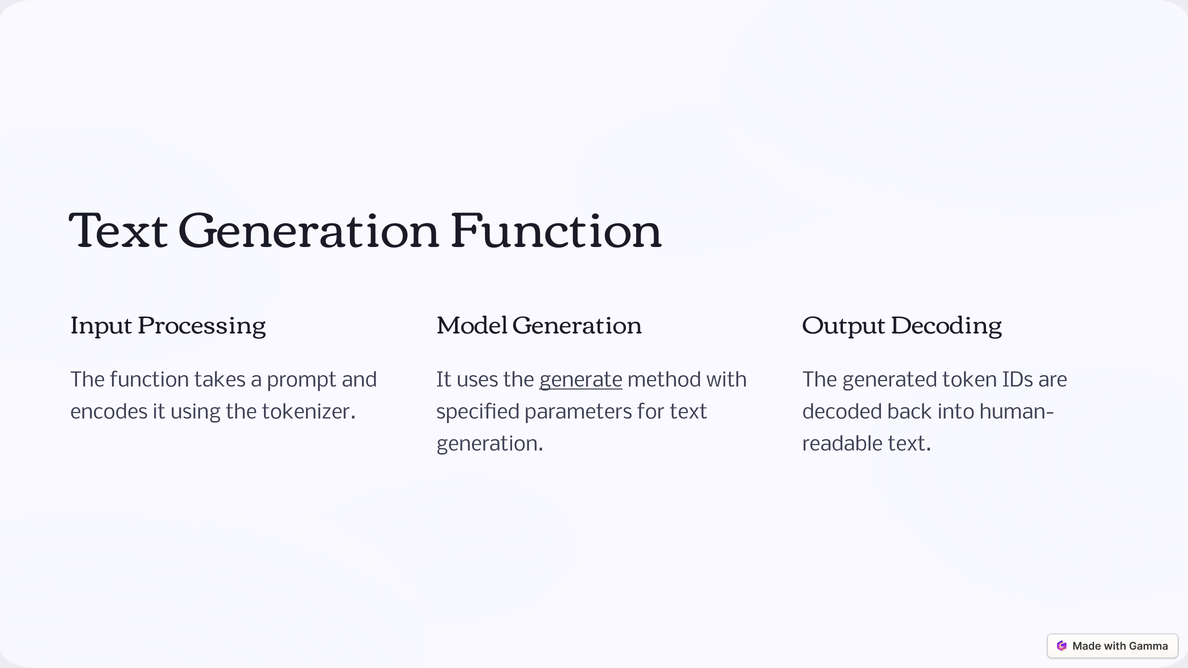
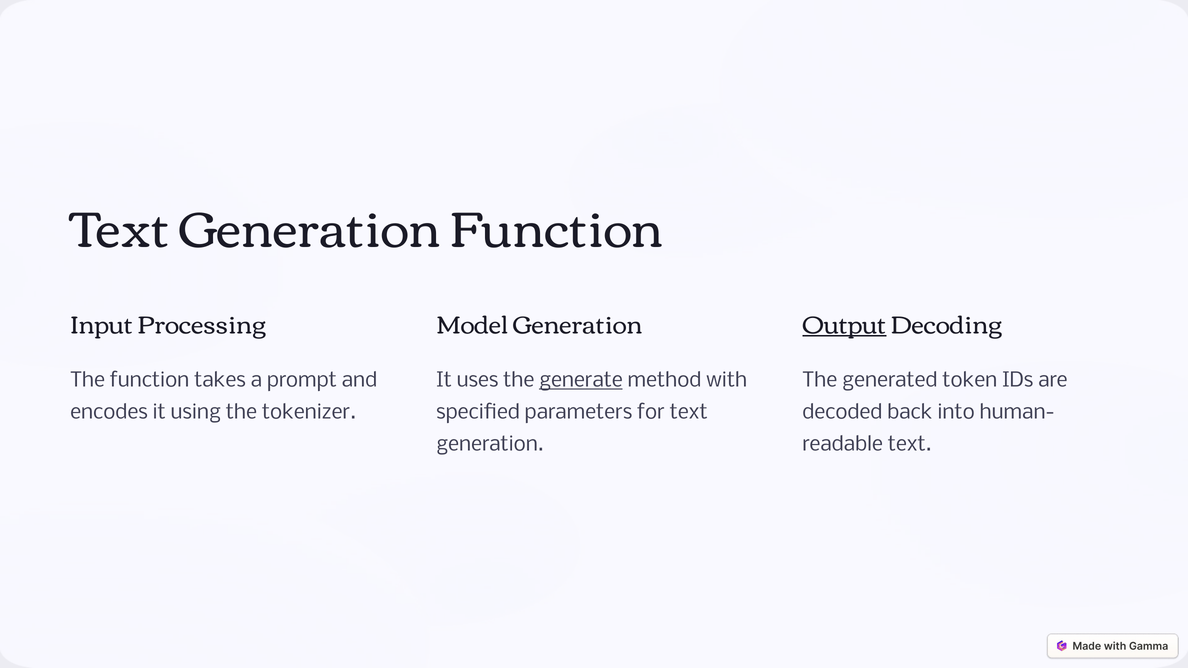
Output underline: none -> present (844, 325)
